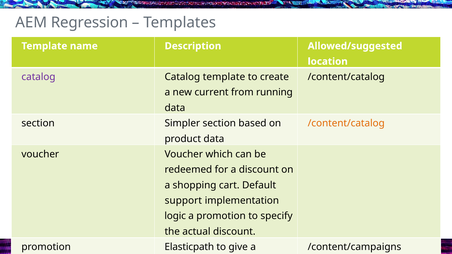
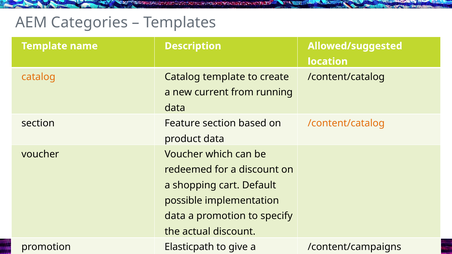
Regression: Regression -> Categories (89, 23)
catalog colour: purple -> orange (38, 77)
Simpler: Simpler -> Feature (182, 123)
support: support -> possible (183, 201)
logic: logic -> data (175, 216)
